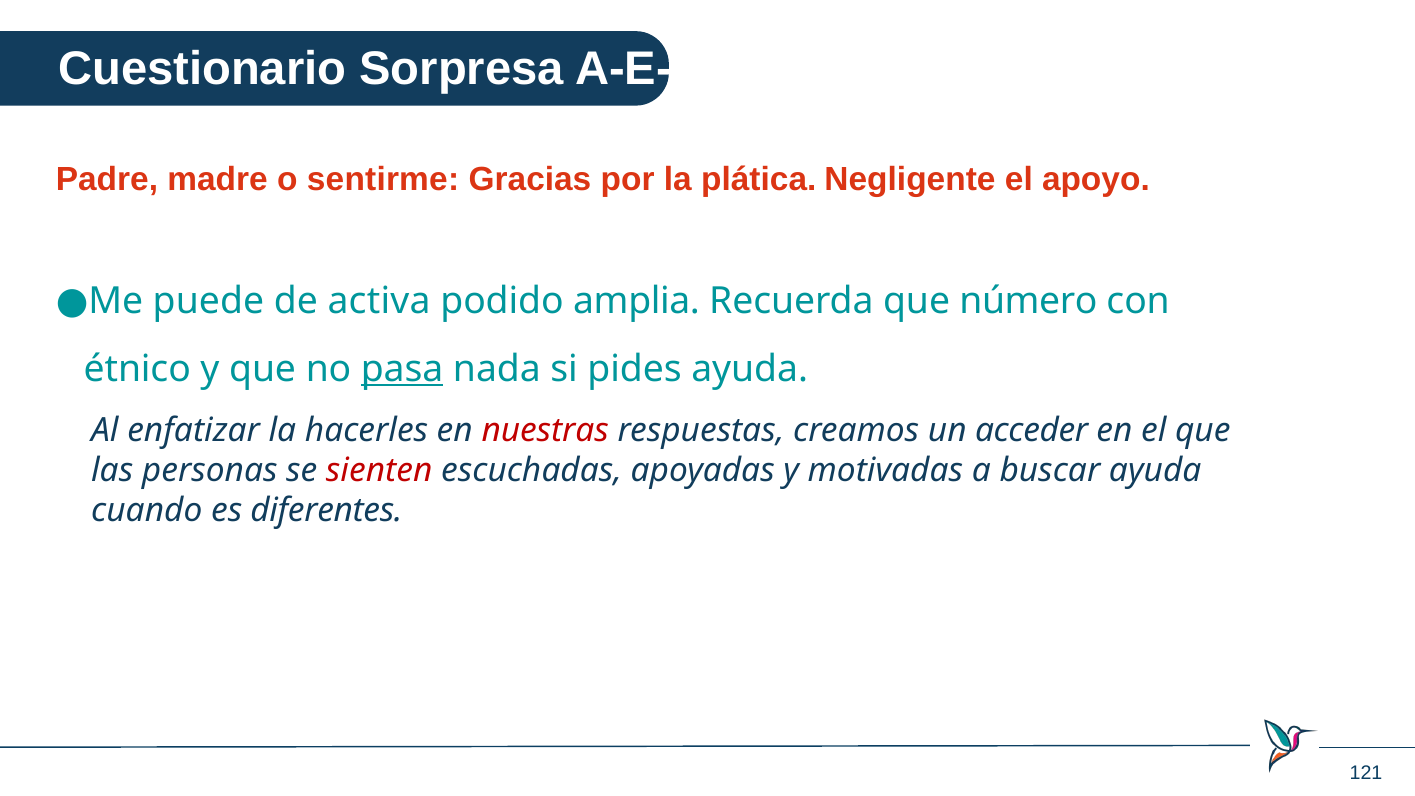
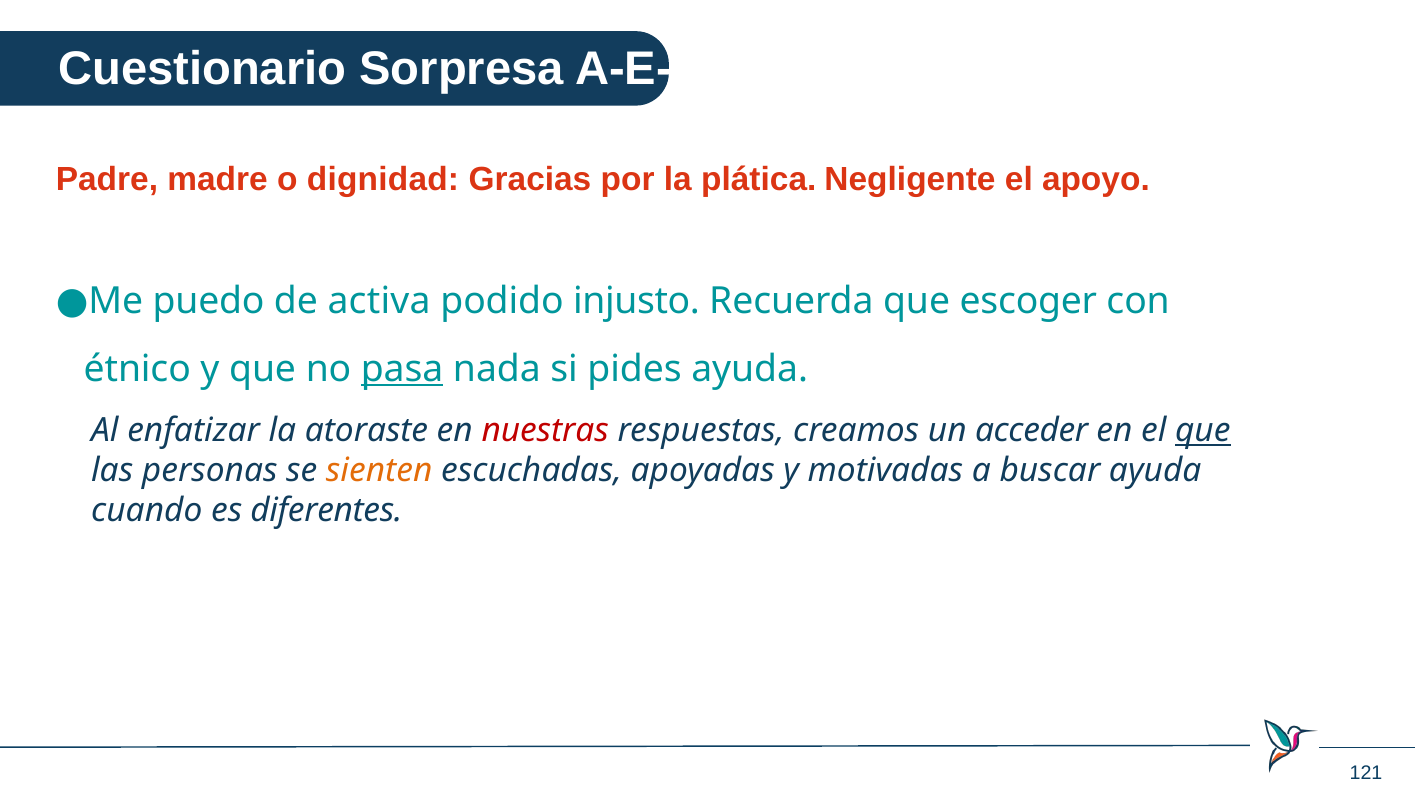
sentirme: sentirme -> dignidad (383, 180)
puede: puede -> puedo (209, 301)
amplia: amplia -> injusto (637, 301)
número: número -> escoger (1028, 301)
hacerles: hacerles -> atoraste (367, 431)
que underline: none -> present (1203, 431)
sienten colour: red -> orange (379, 471)
